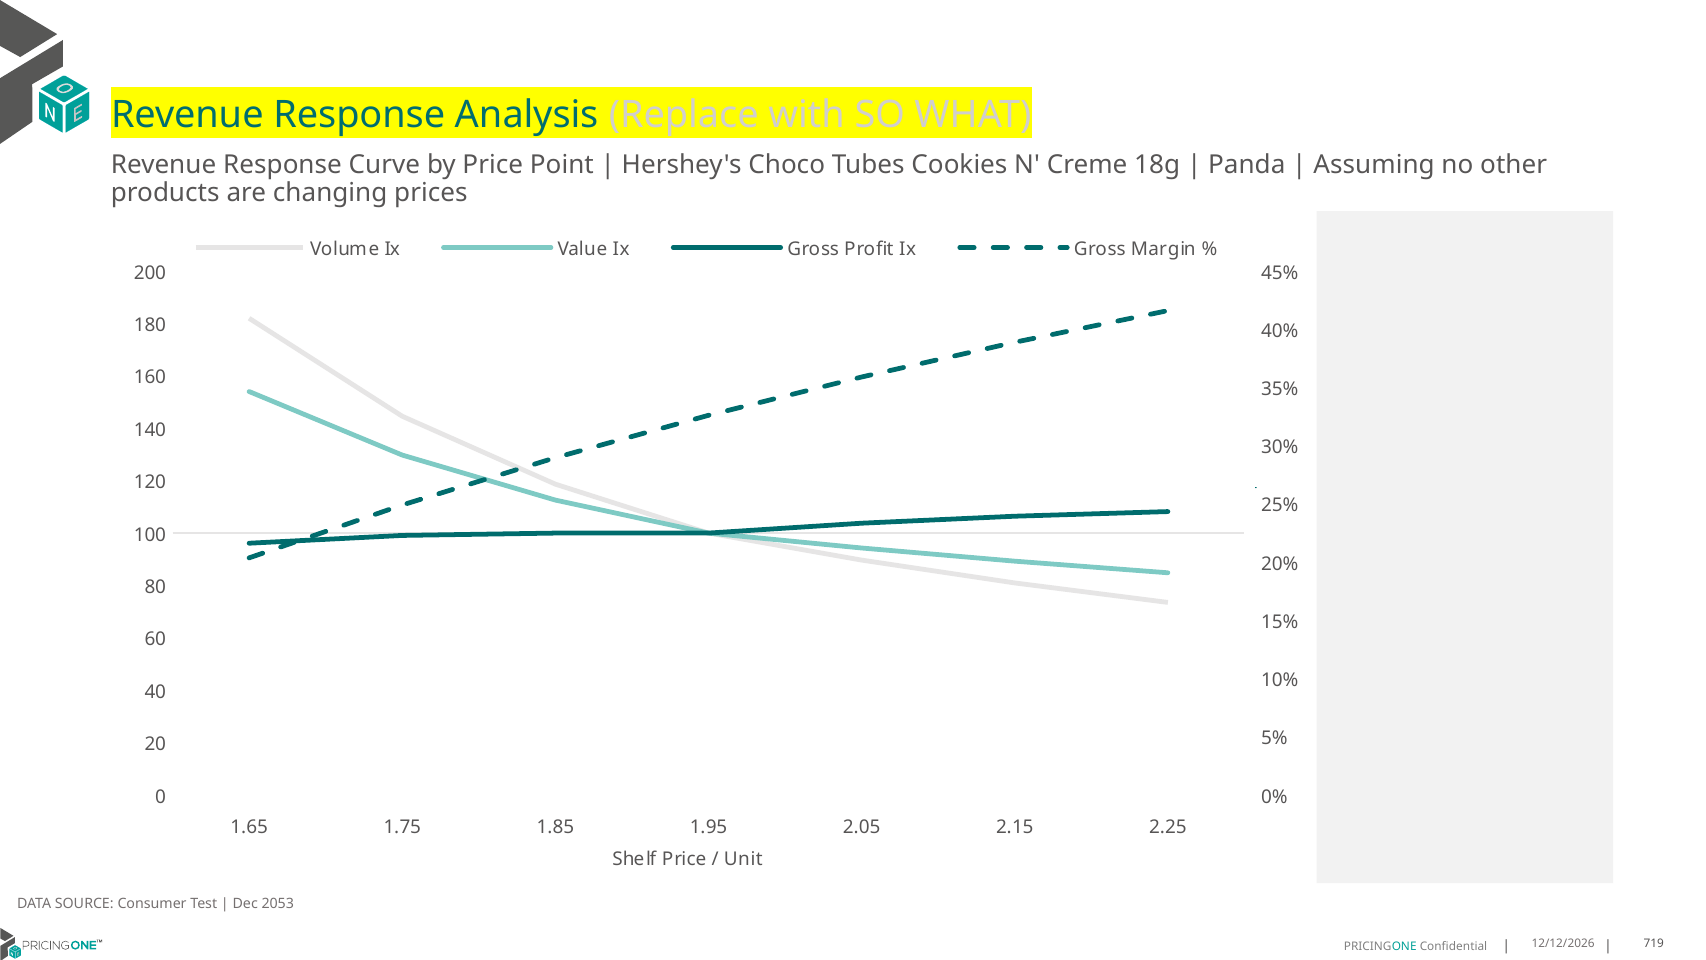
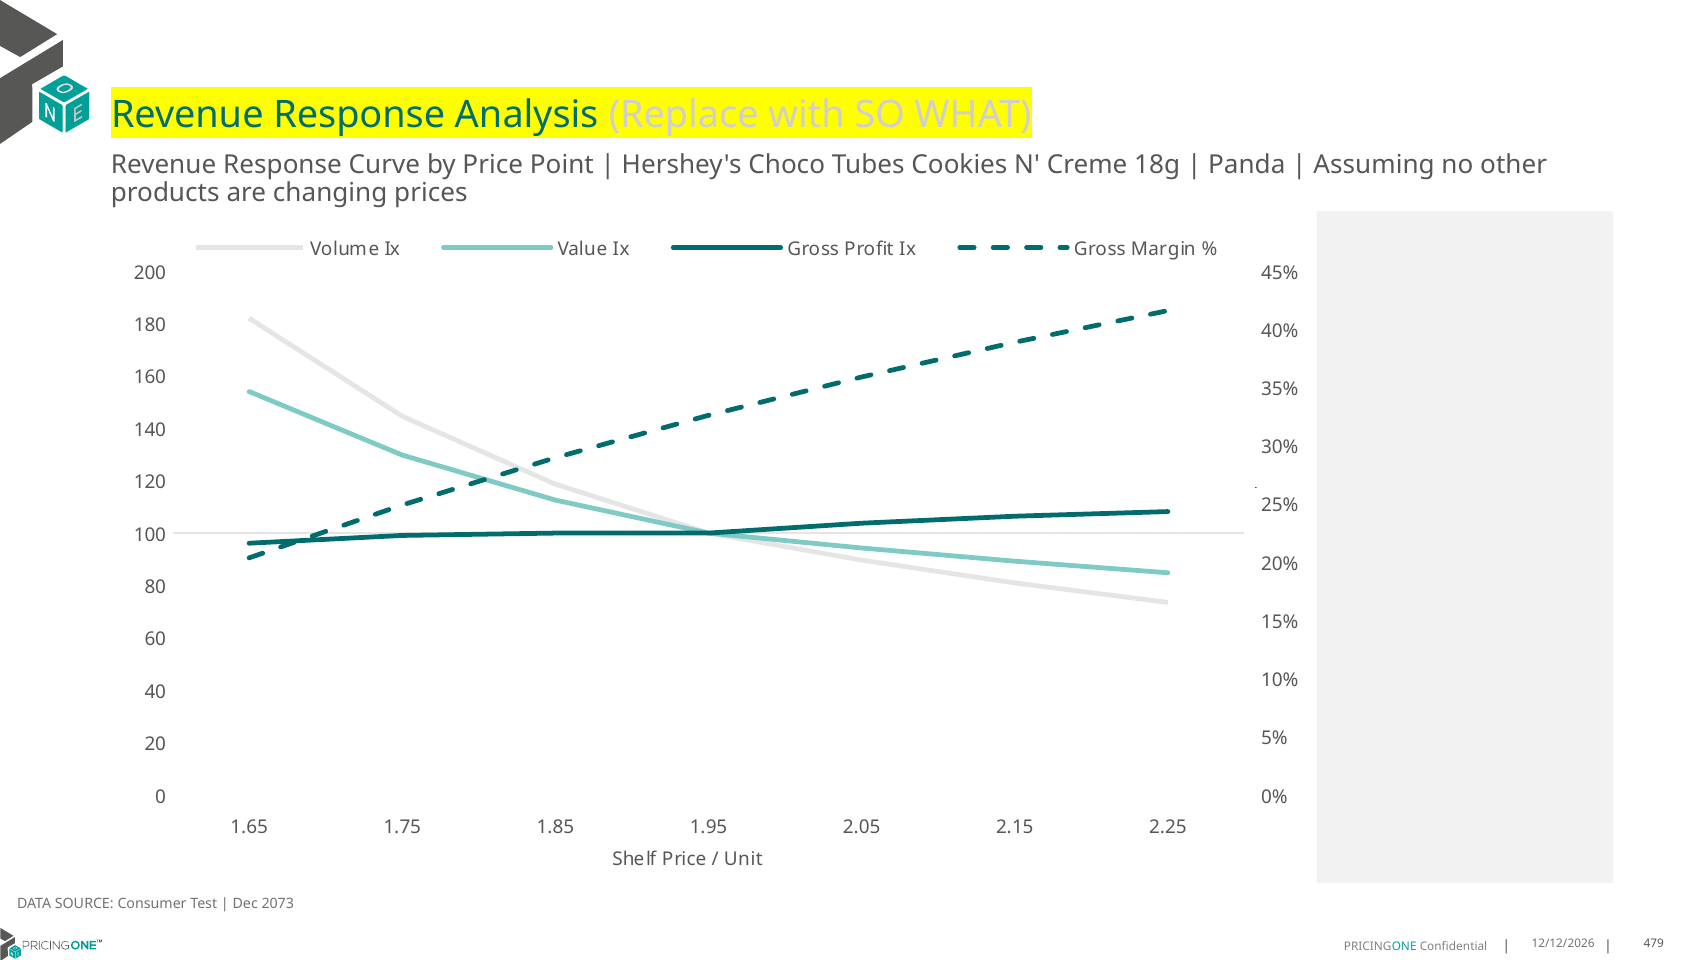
2053: 2053 -> 2073 (278, 904)
719: 719 -> 479 (1654, 944)
